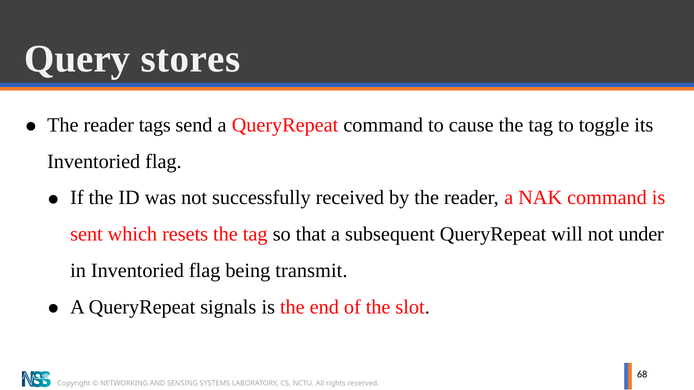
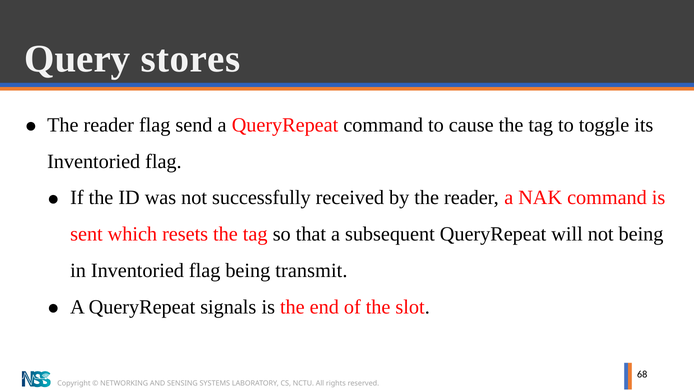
reader tags: tags -> flag (155, 125)
not under: under -> being (641, 234)
